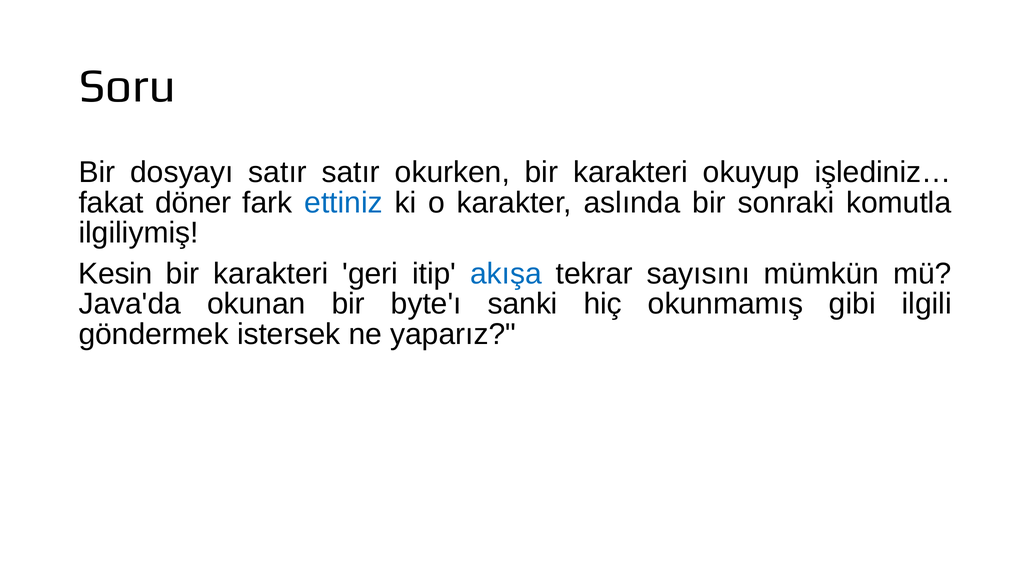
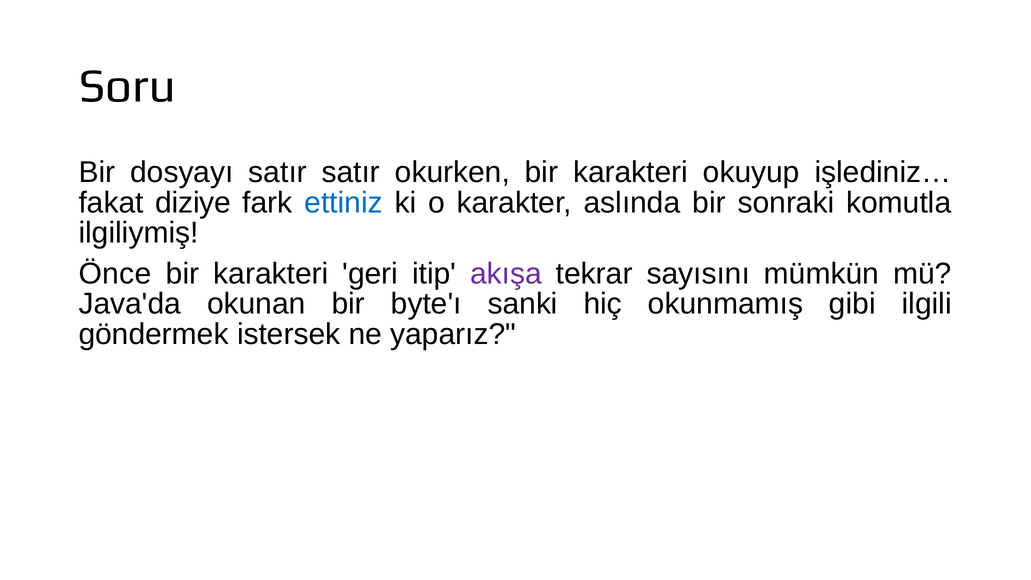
döner: döner -> diziye (193, 203)
Kesin: Kesin -> Önce (115, 274)
akışa colour: blue -> purple (506, 274)
